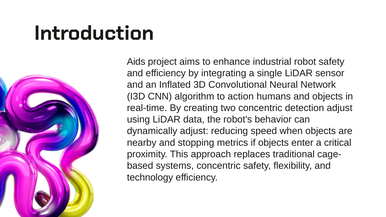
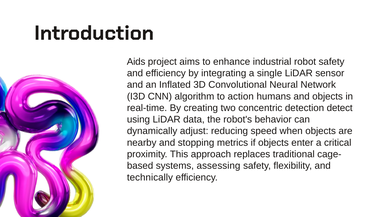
detection adjust: adjust -> detect (340, 108)
systems concentric: concentric -> assessing (219, 166)
technology: technology -> technically (150, 177)
